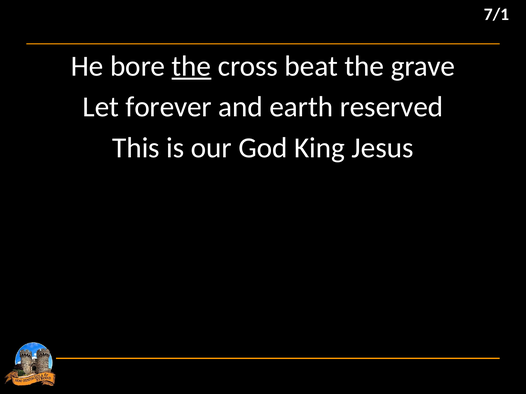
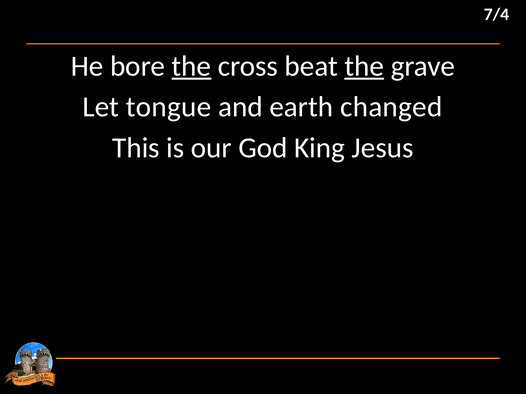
7/1: 7/1 -> 7/4 (496, 14)
the underline: none -> present (364, 66)
forever: forever -> tongue (168, 107)
reserved: reserved -> changed (391, 107)
